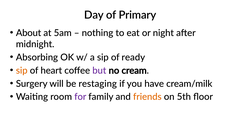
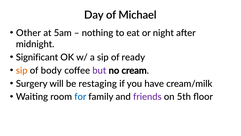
Primary: Primary -> Michael (137, 15)
About: About -> Other (28, 33)
Absorbing: Absorbing -> Significant (37, 57)
heart: heart -> body (51, 70)
for colour: purple -> blue (80, 97)
friends colour: orange -> purple (147, 97)
